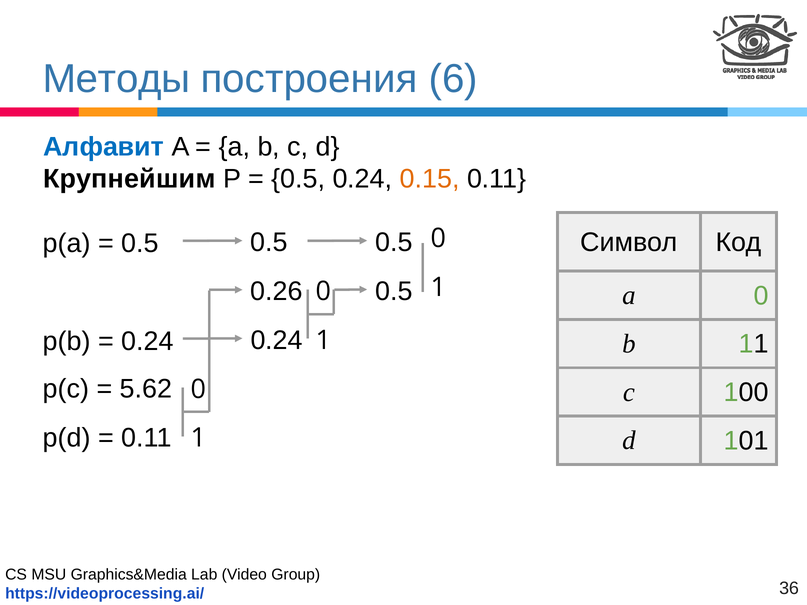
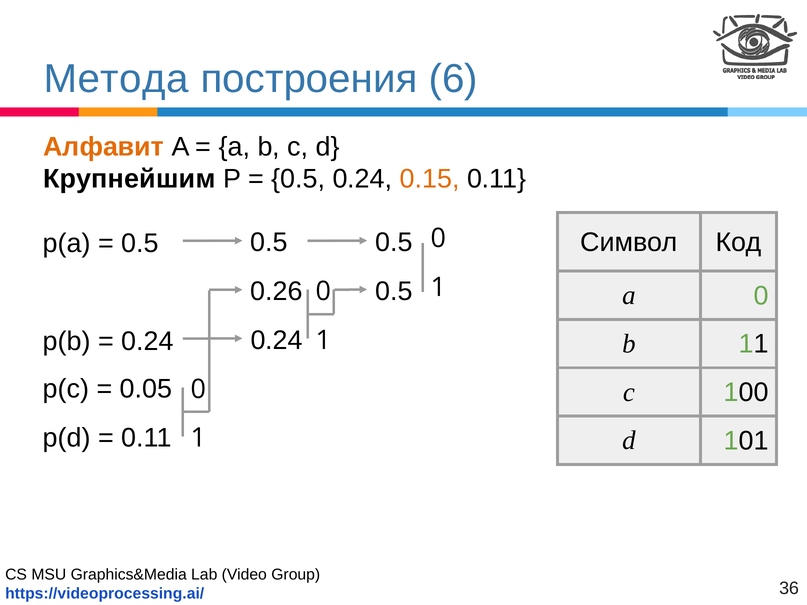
Методы: Методы -> Метода (116, 79)
Алфавит colour: blue -> orange (104, 147)
5.62: 5.62 -> 0.05 (146, 389)
